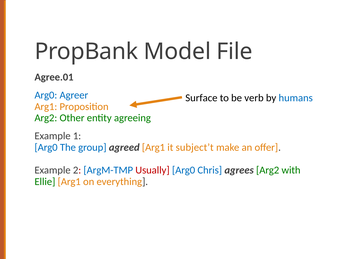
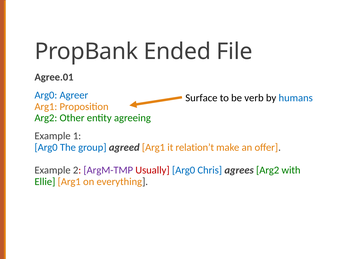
Model: Model -> Ended (177, 52)
subject’t: subject’t -> relation’t (195, 147)
ArgM-TMP colour: blue -> purple (108, 170)
